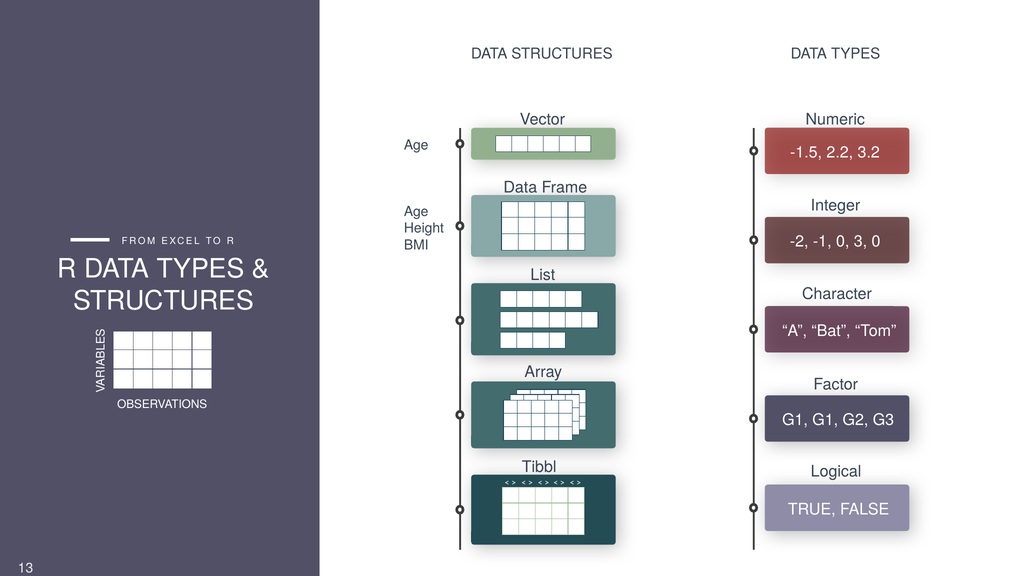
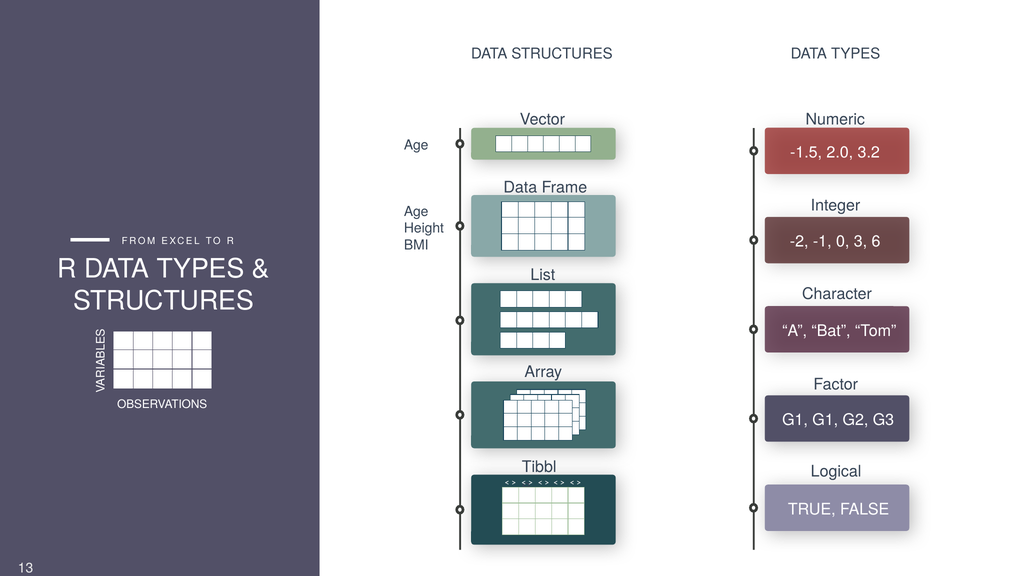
2.2: 2.2 -> 2.0 (840, 152)
3 0: 0 -> 6 (876, 242)
